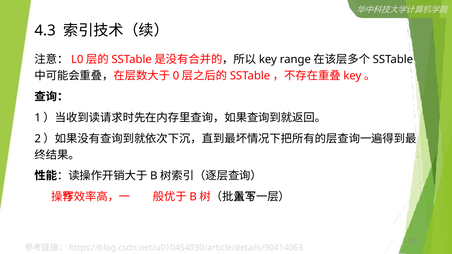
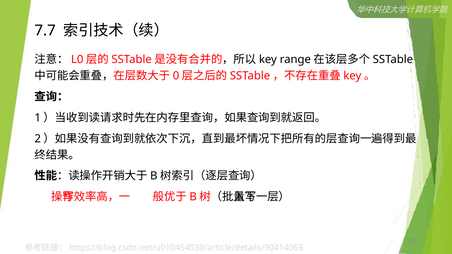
4.3: 4.3 -> 7.7 (45, 30)
